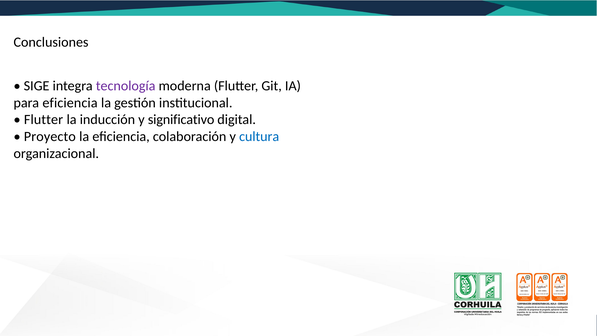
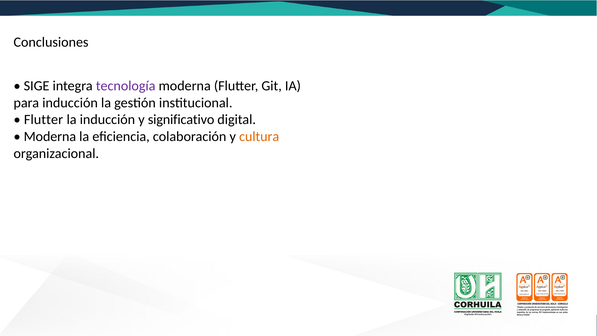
para eficiencia: eficiencia -> inducción (70, 103)
Proyecto: Proyecto -> Moderna (50, 137)
cultura colour: blue -> orange (259, 137)
